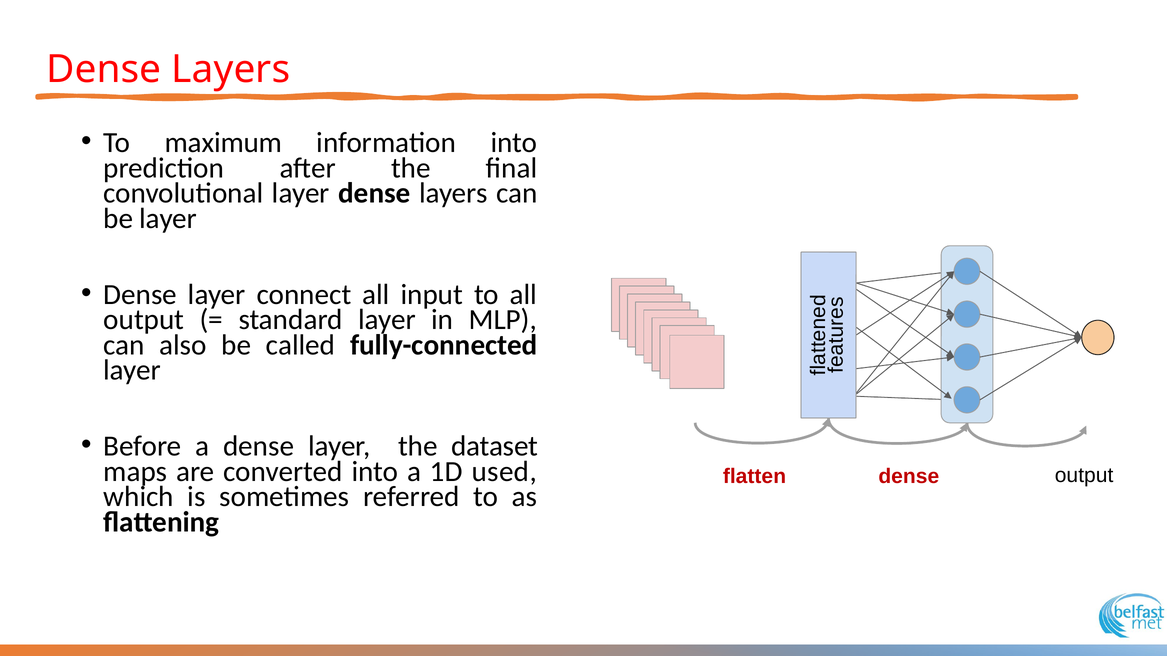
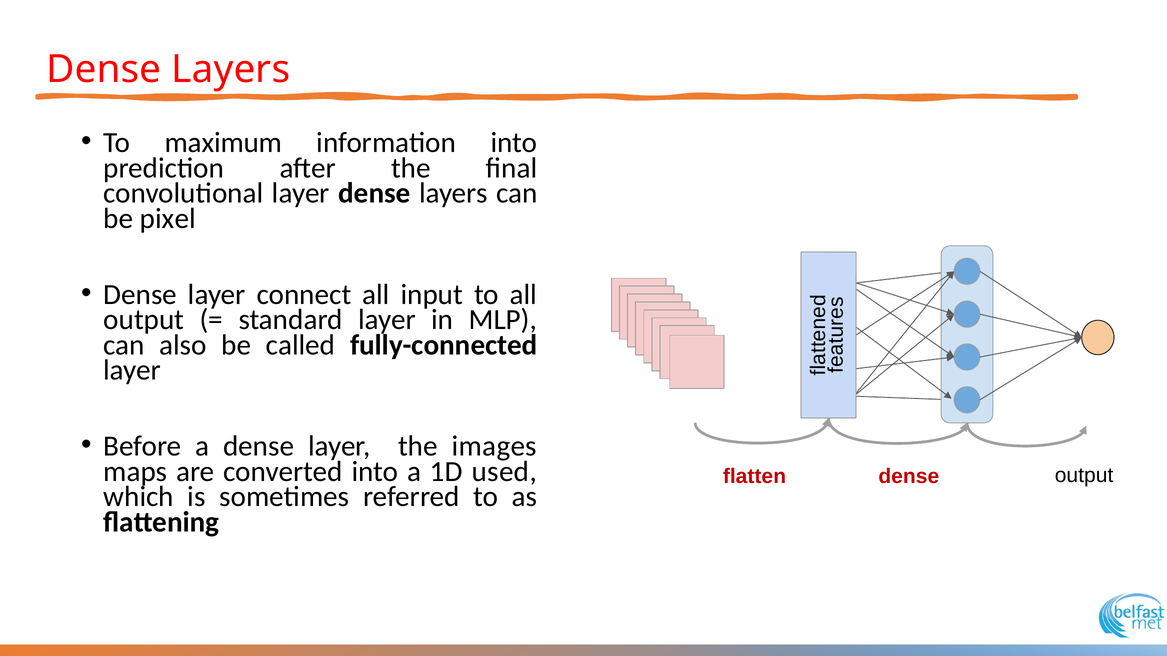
be layer: layer -> pixel (168, 219)
dataset: dataset -> images (494, 447)
